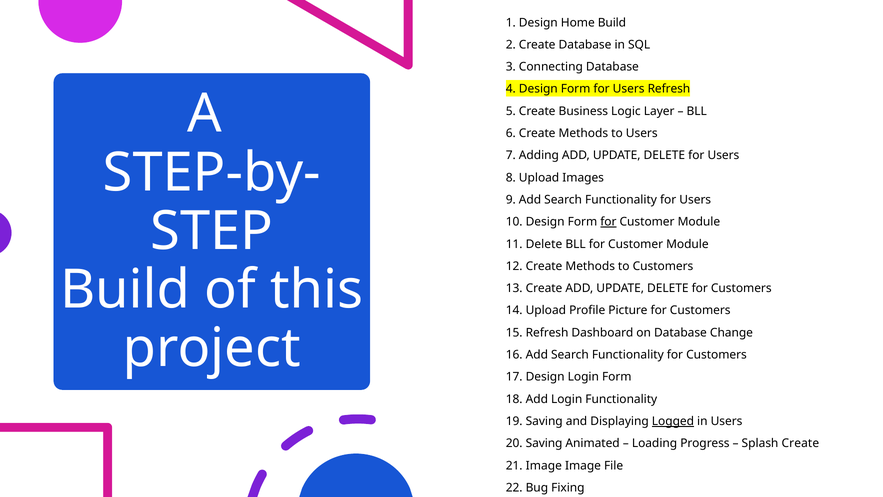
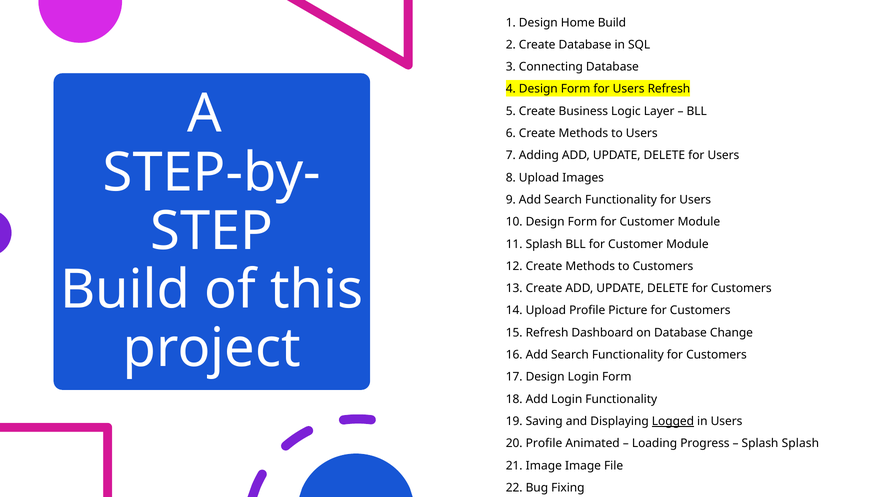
for underline: present -> none (608, 222)
11 Delete: Delete -> Splash (544, 244)
20 Saving: Saving -> Profile (544, 443)
Splash Create: Create -> Splash (800, 443)
